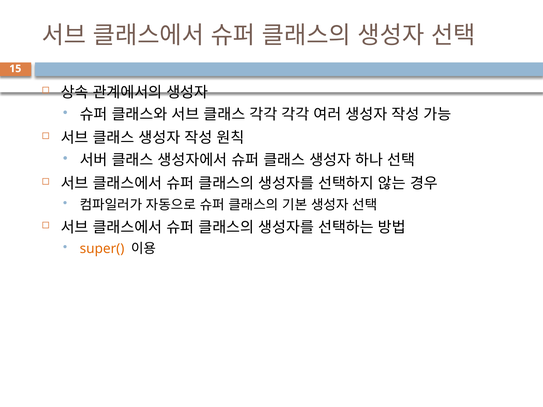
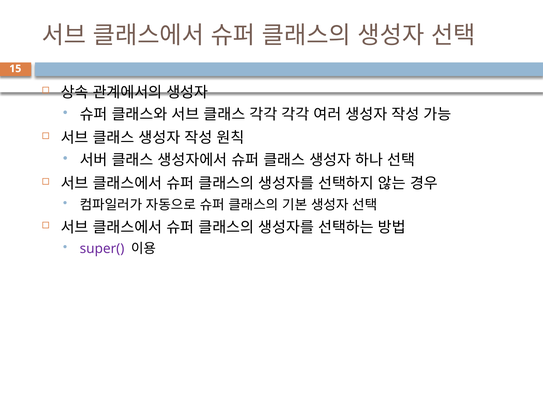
super( colour: orange -> purple (102, 249)
